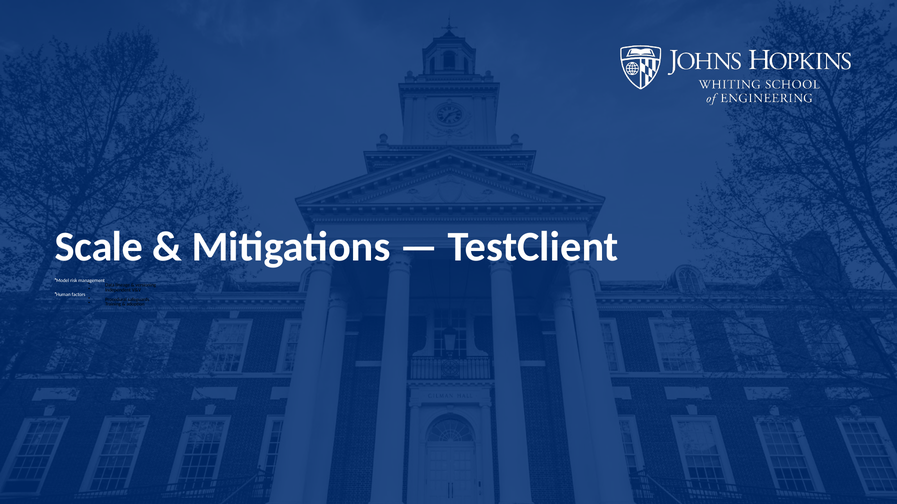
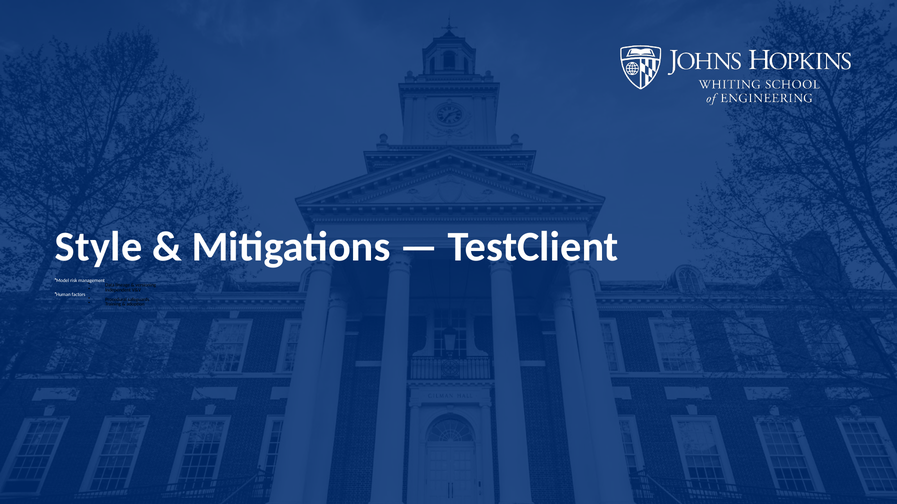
Scale: Scale -> Style (99, 247)
